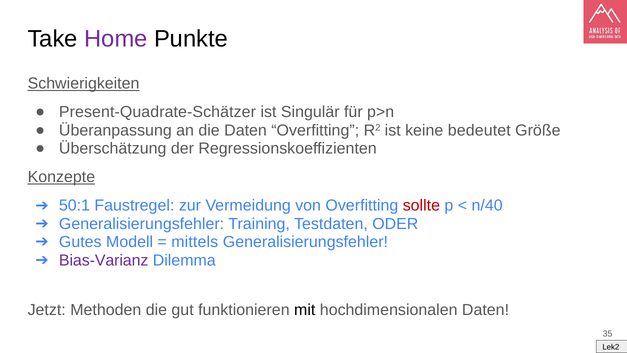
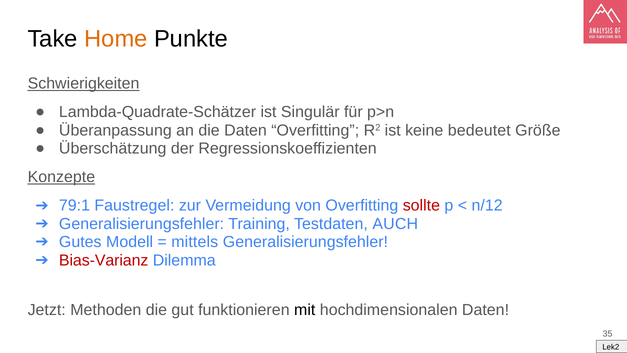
Home colour: purple -> orange (116, 39)
Present-Quadrate-Schätzer: Present-Quadrate-Schätzer -> Lambda-Quadrate-Schätzer (158, 112)
50:1: 50:1 -> 79:1 (74, 206)
n/40: n/40 -> n/12 (487, 206)
ODER: ODER -> AUCH (395, 224)
Bias-Varianz colour: purple -> red (104, 260)
